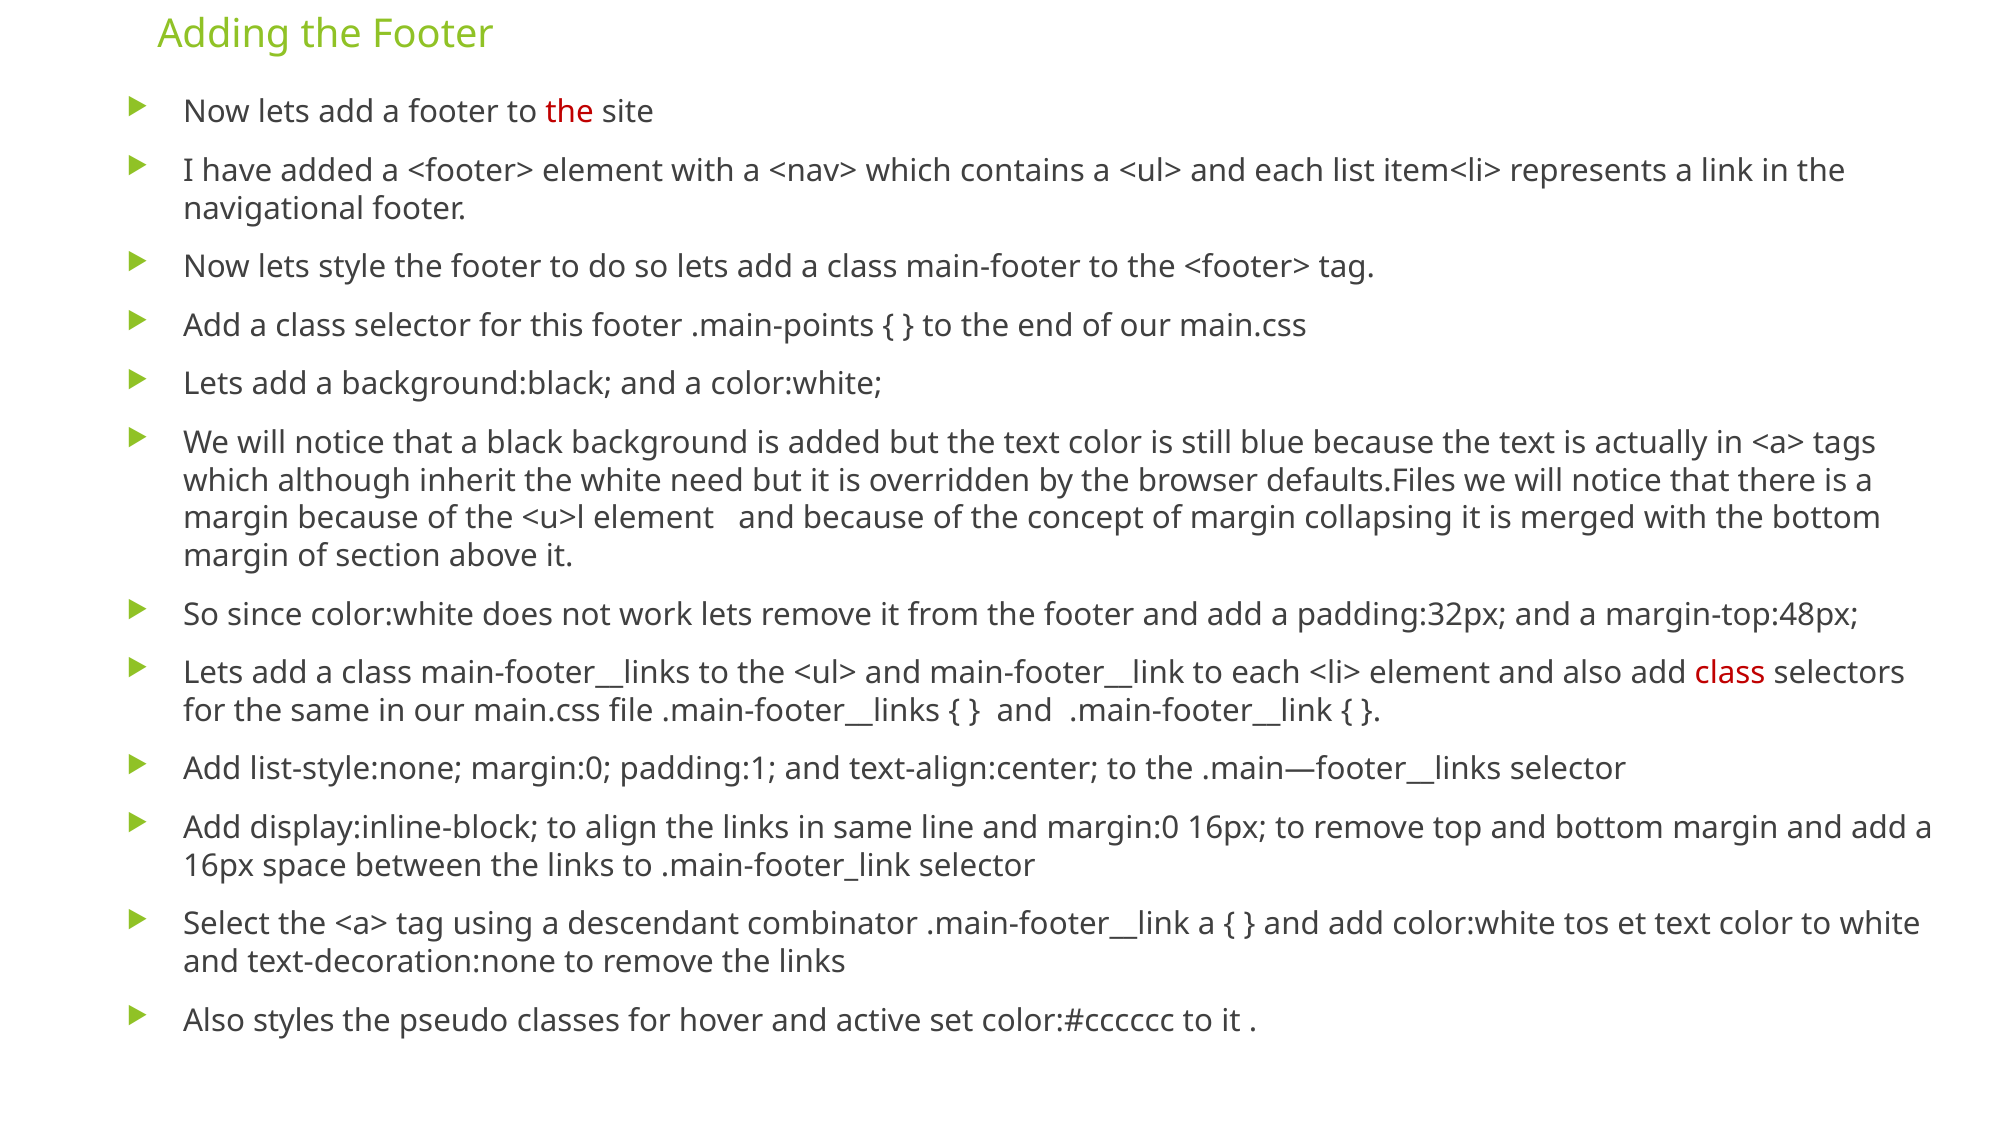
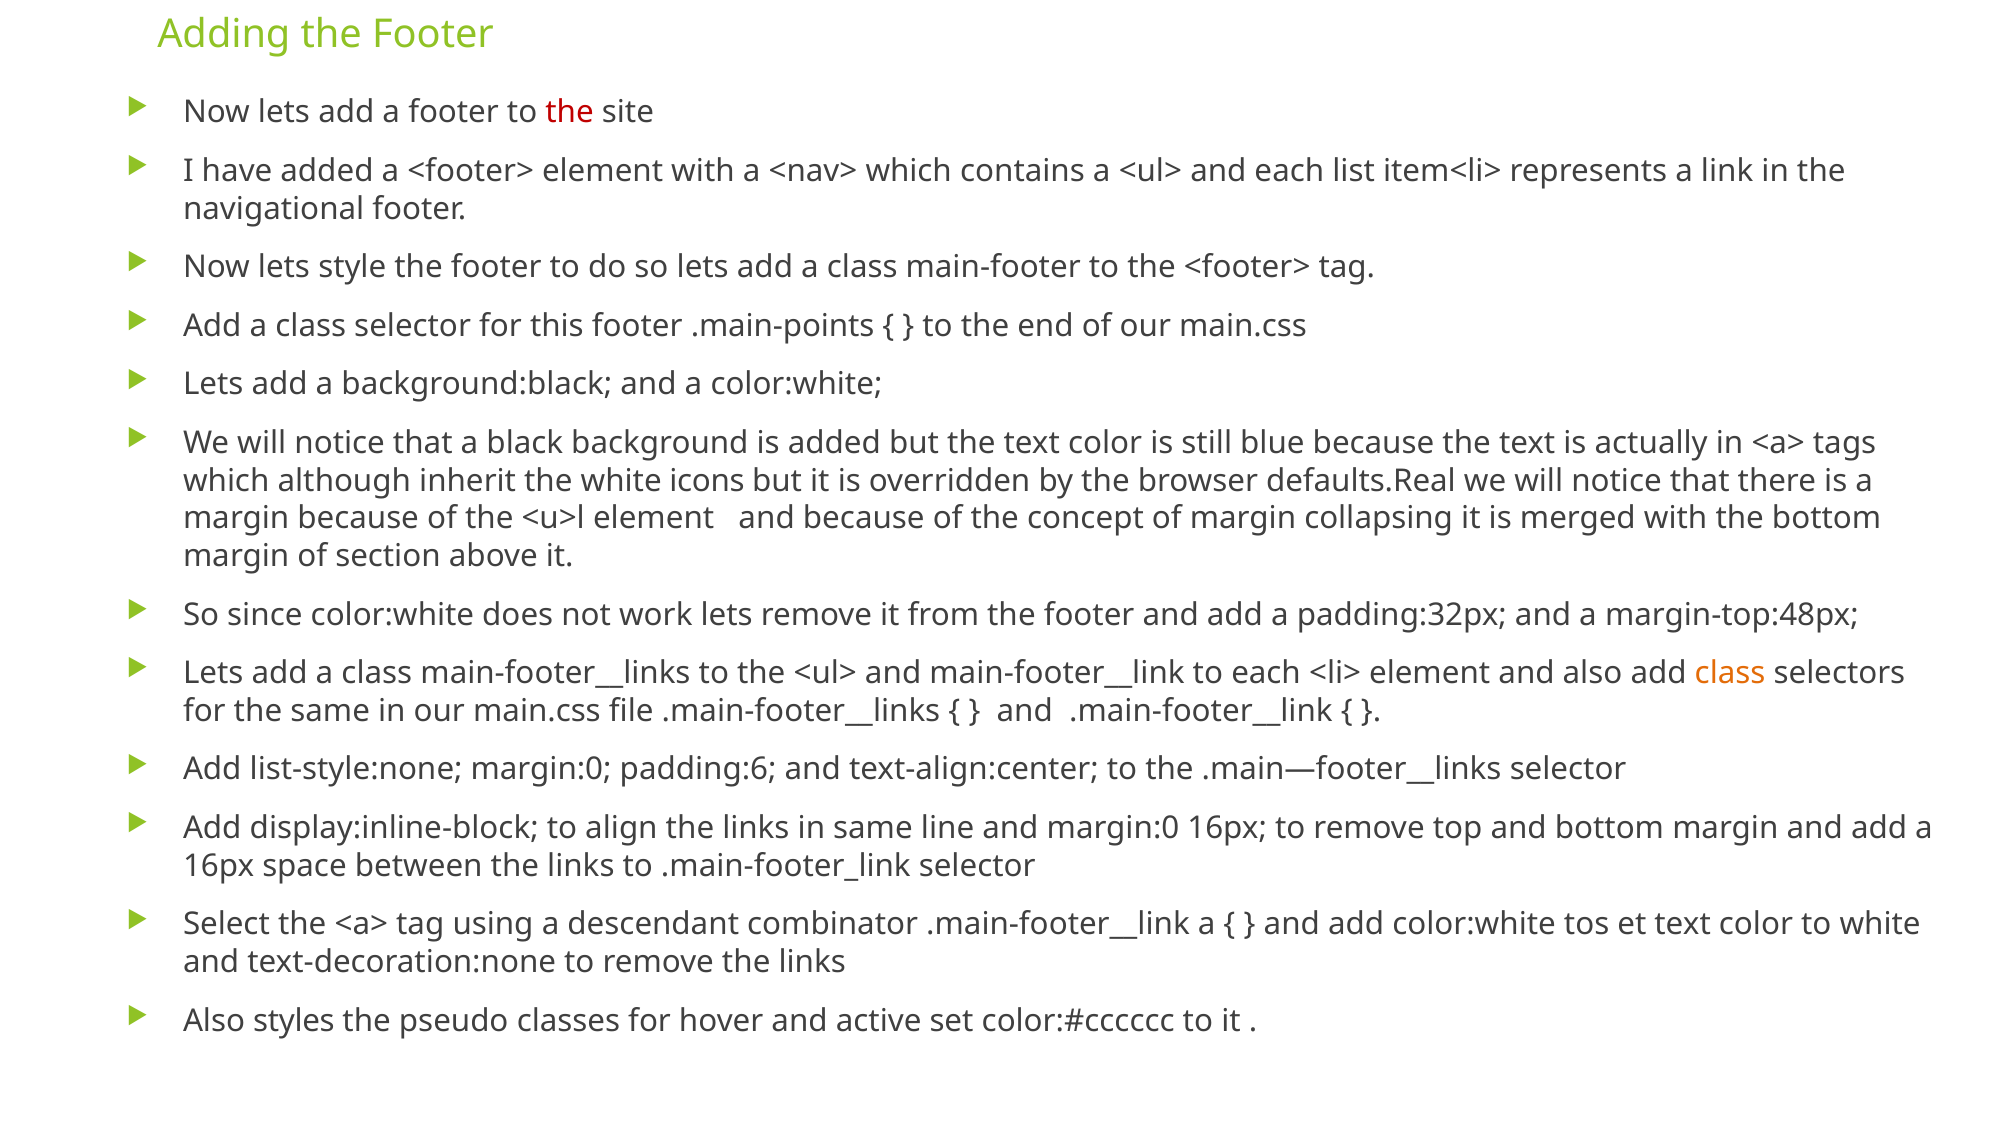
need: need -> icons (707, 481)
defaults.Files: defaults.Files -> defaults.Real (1361, 481)
class colour: red -> orange (1730, 673)
padding:1: padding:1 -> padding:6 (698, 769)
